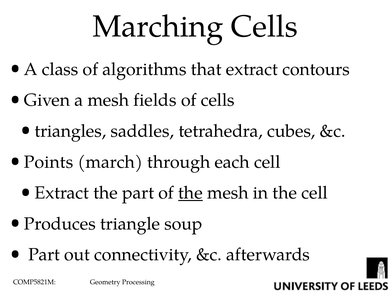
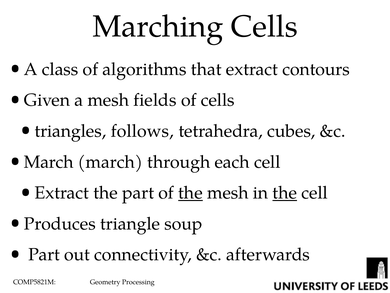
saddles: saddles -> follows (142, 131)
Points: Points -> March (49, 162)
the underline: none -> present (285, 193)
